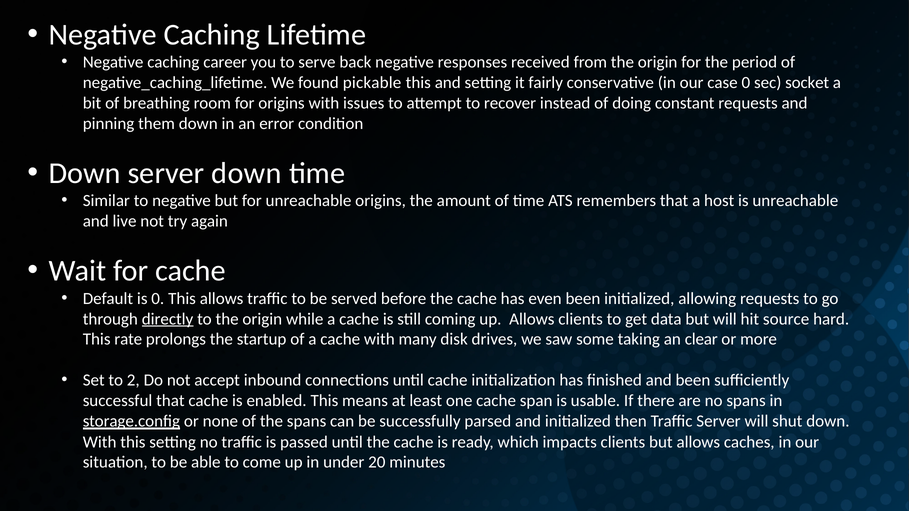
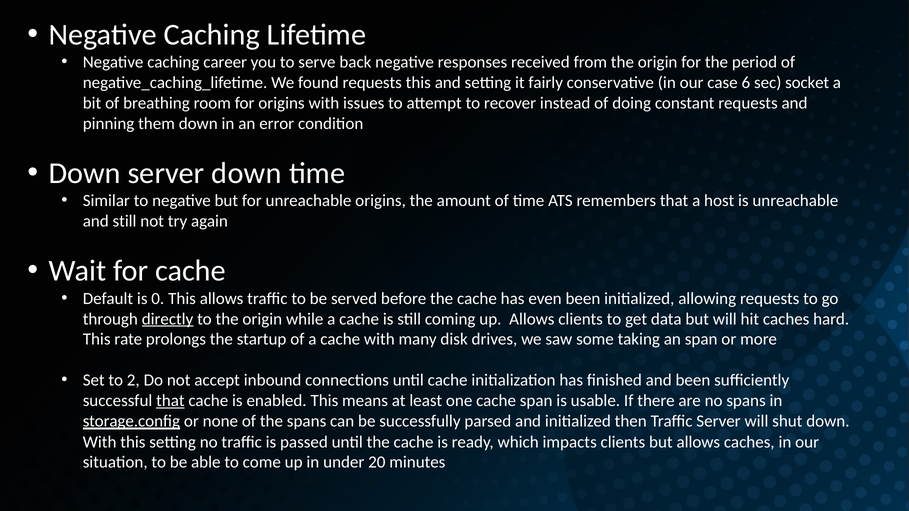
found pickable: pickable -> requests (372, 83)
case 0: 0 -> 6 (746, 83)
and live: live -> still (125, 221)
hit source: source -> caches (786, 319)
an clear: clear -> span (701, 340)
that underline: none -> present (170, 401)
